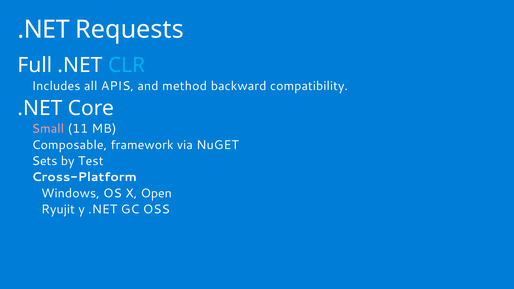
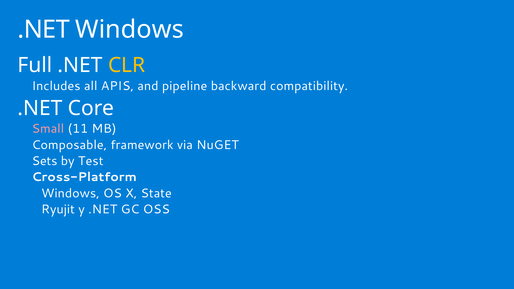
.NET Requests: Requests -> Windows (130, 30)
CLR colour: light blue -> yellow (127, 65)
method: method -> pipeline (185, 86)
Open: Open -> State (156, 193)
